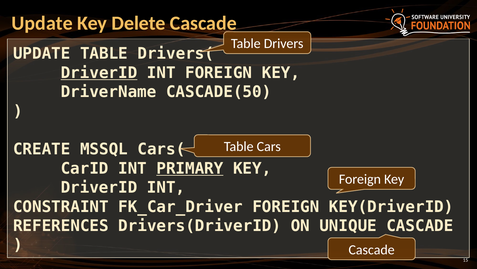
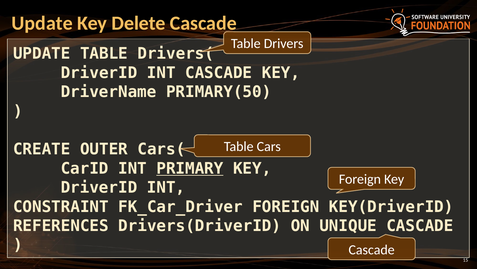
DriverID underline: present -> none (99, 73)
INT FOREIGN: FOREIGN -> CASCADE (219, 73)
CASCADE(50: CASCADE(50 -> PRIMARY(50 (219, 92)
MSSQL: MSSQL -> OUTER (104, 149)
